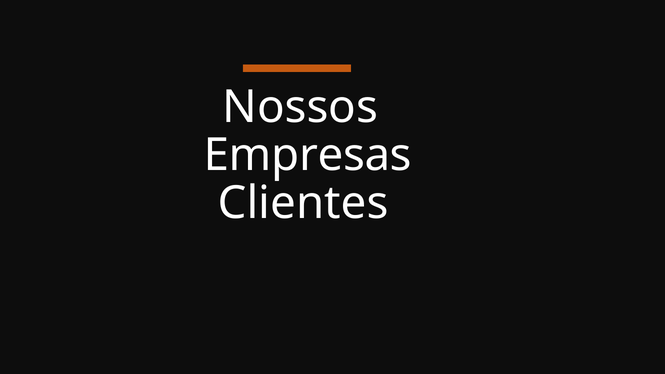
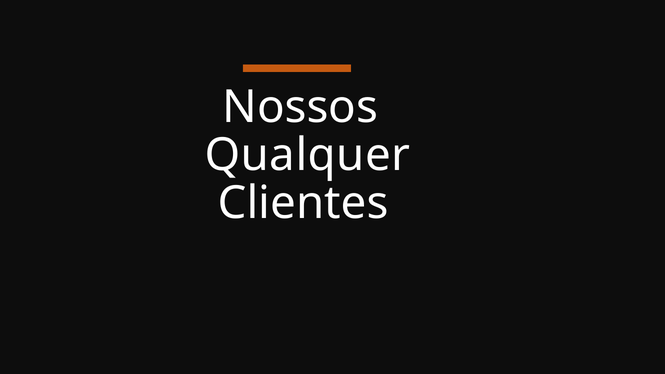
Empresas: Empresas -> Qualquer (307, 155)
